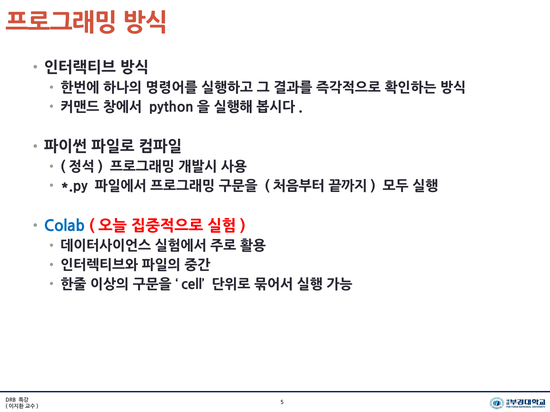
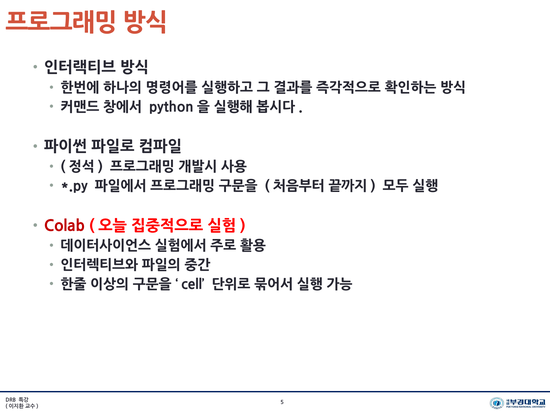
Colab colour: blue -> red (64, 226)
